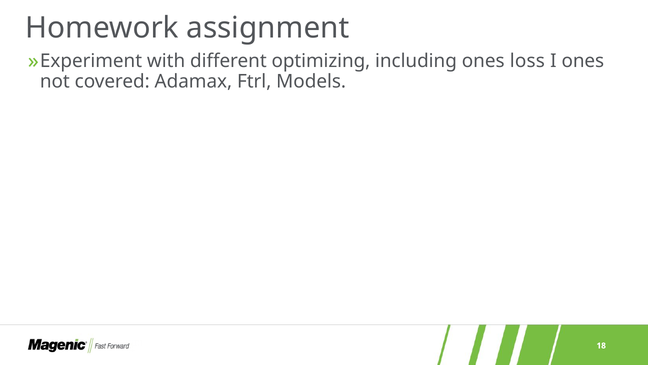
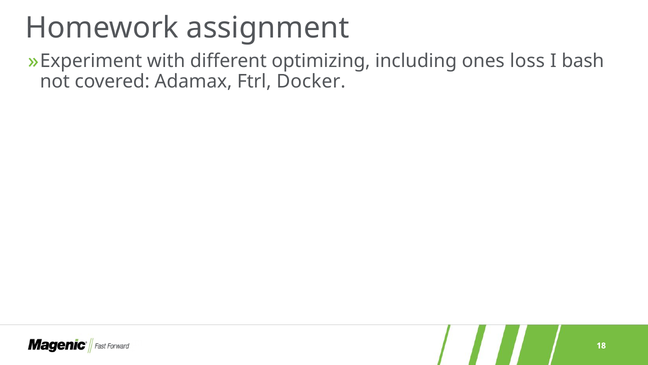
I ones: ones -> bash (583, 61)
Models: Models -> Docker (311, 81)
